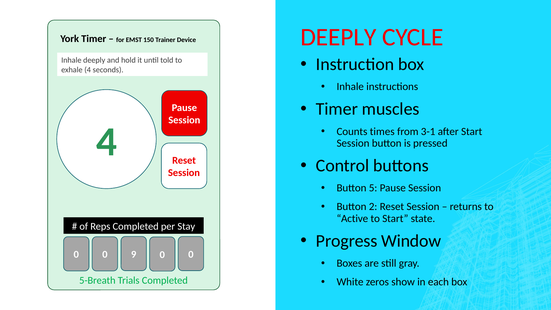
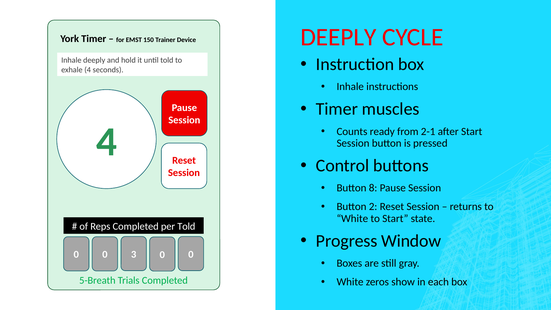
times: times -> ready (382, 131)
3-1: 3-1 -> 2-1 (428, 131)
5: 5 -> 8 (373, 188)
Active: Active -> White (352, 218)
per Stay: Stay -> Told (186, 226)
9: 9 -> 3 (134, 254)
